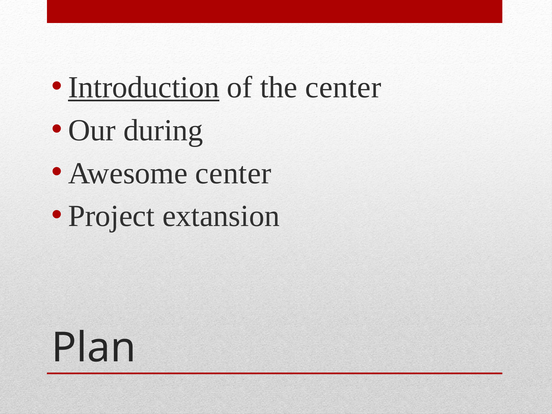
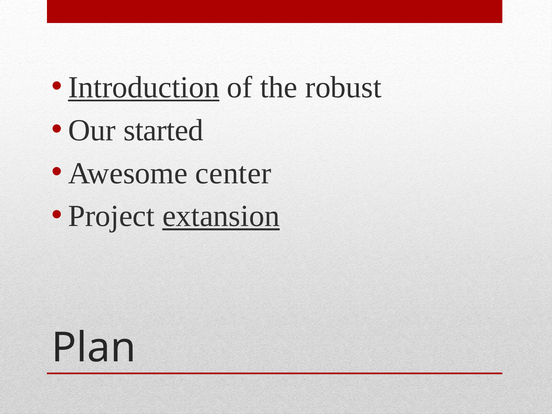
the center: center -> robust (343, 87)
during: during -> started (163, 130)
extansion underline: none -> present (221, 216)
